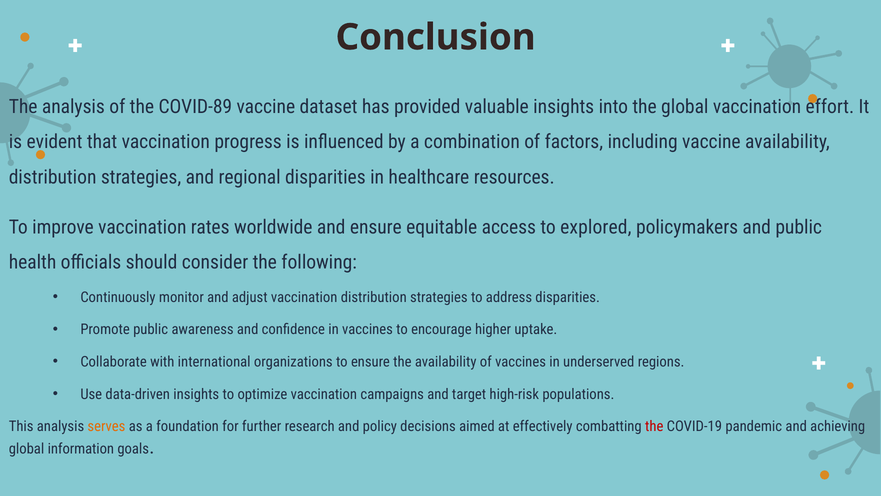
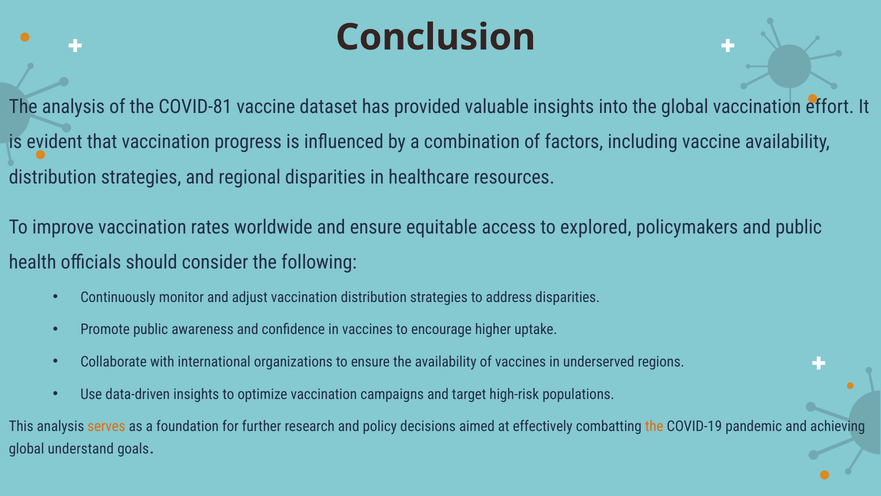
COVID-89: COVID-89 -> COVID-81 (195, 107)
the colour: red -> orange (654, 426)
information: information -> understand (81, 449)
